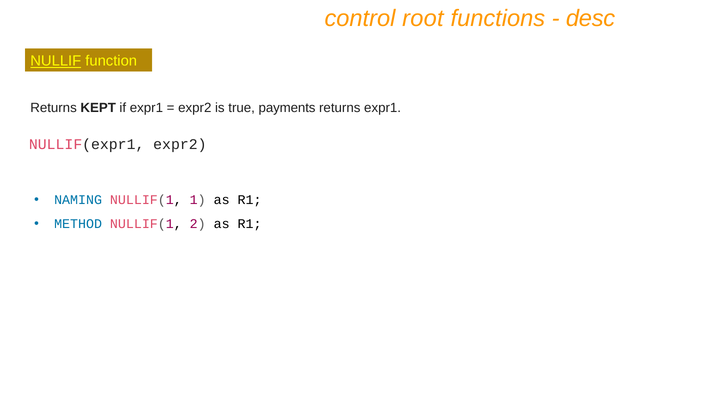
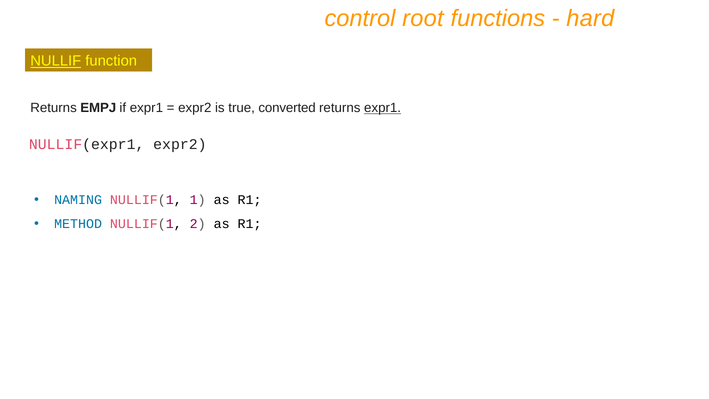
desc: desc -> hard (590, 18)
KEPT: KEPT -> EMPJ (98, 108)
payments: payments -> converted (287, 108)
expr1 underline: none -> present (383, 108)
